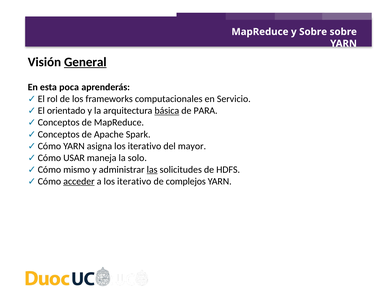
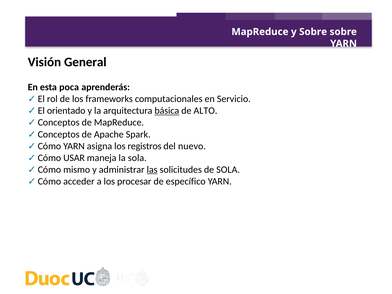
General underline: present -> none (85, 62)
PARA: PARA -> ALTO (205, 111)
asigna los iterativo: iterativo -> registros (145, 146)
mayor: mayor -> nuevo (192, 146)
la solo: solo -> sola (137, 158)
de HDFS: HDFS -> SOLA (228, 170)
acceder underline: present -> none (79, 181)
a los iterativo: iterativo -> procesar (134, 181)
complejos: complejos -> específico (186, 181)
